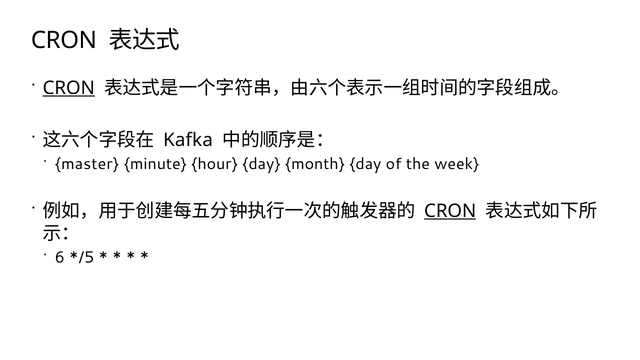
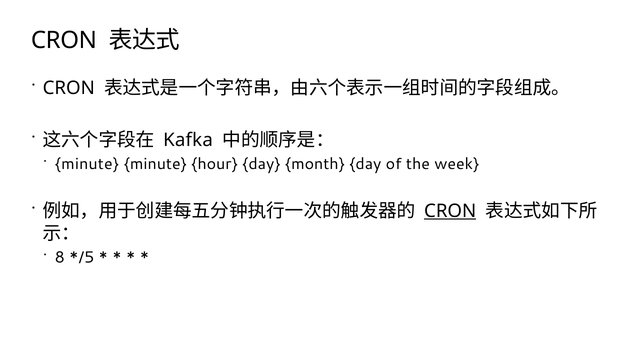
CRON underline: present -> none (69, 88)
master: master -> minute (87, 164)
6: 6 -> 8 (60, 257)
